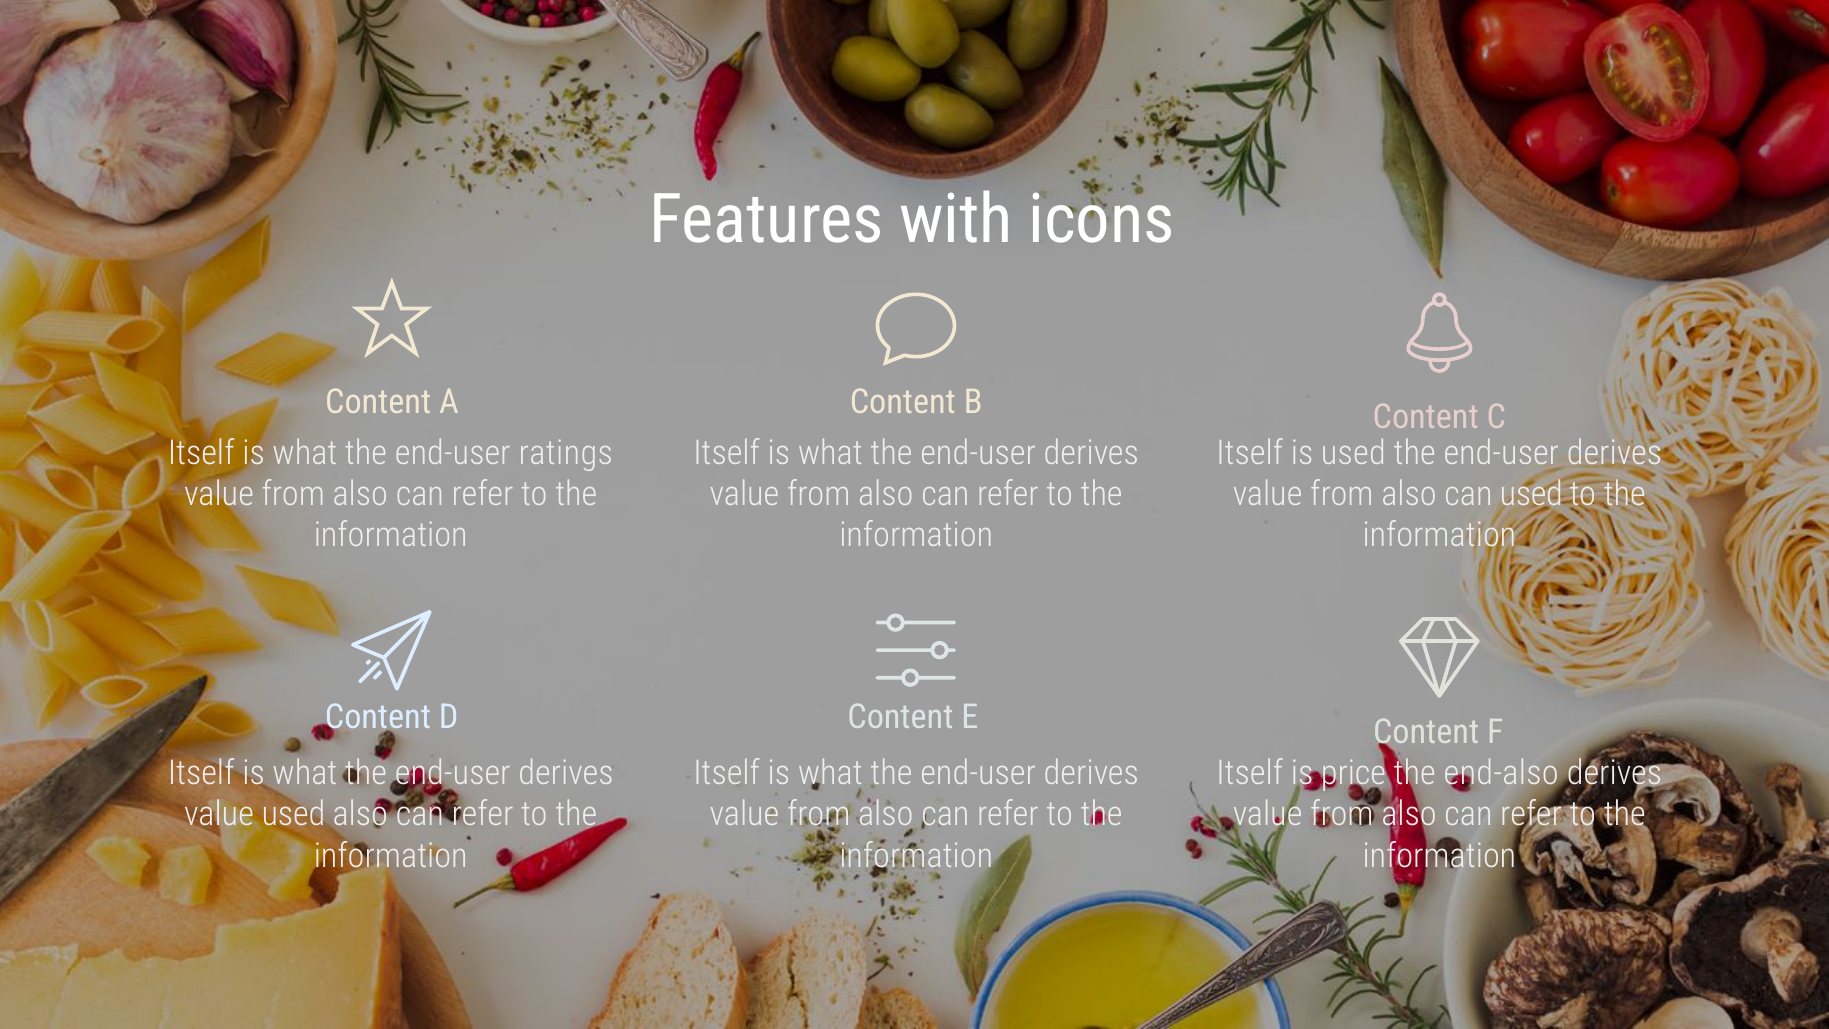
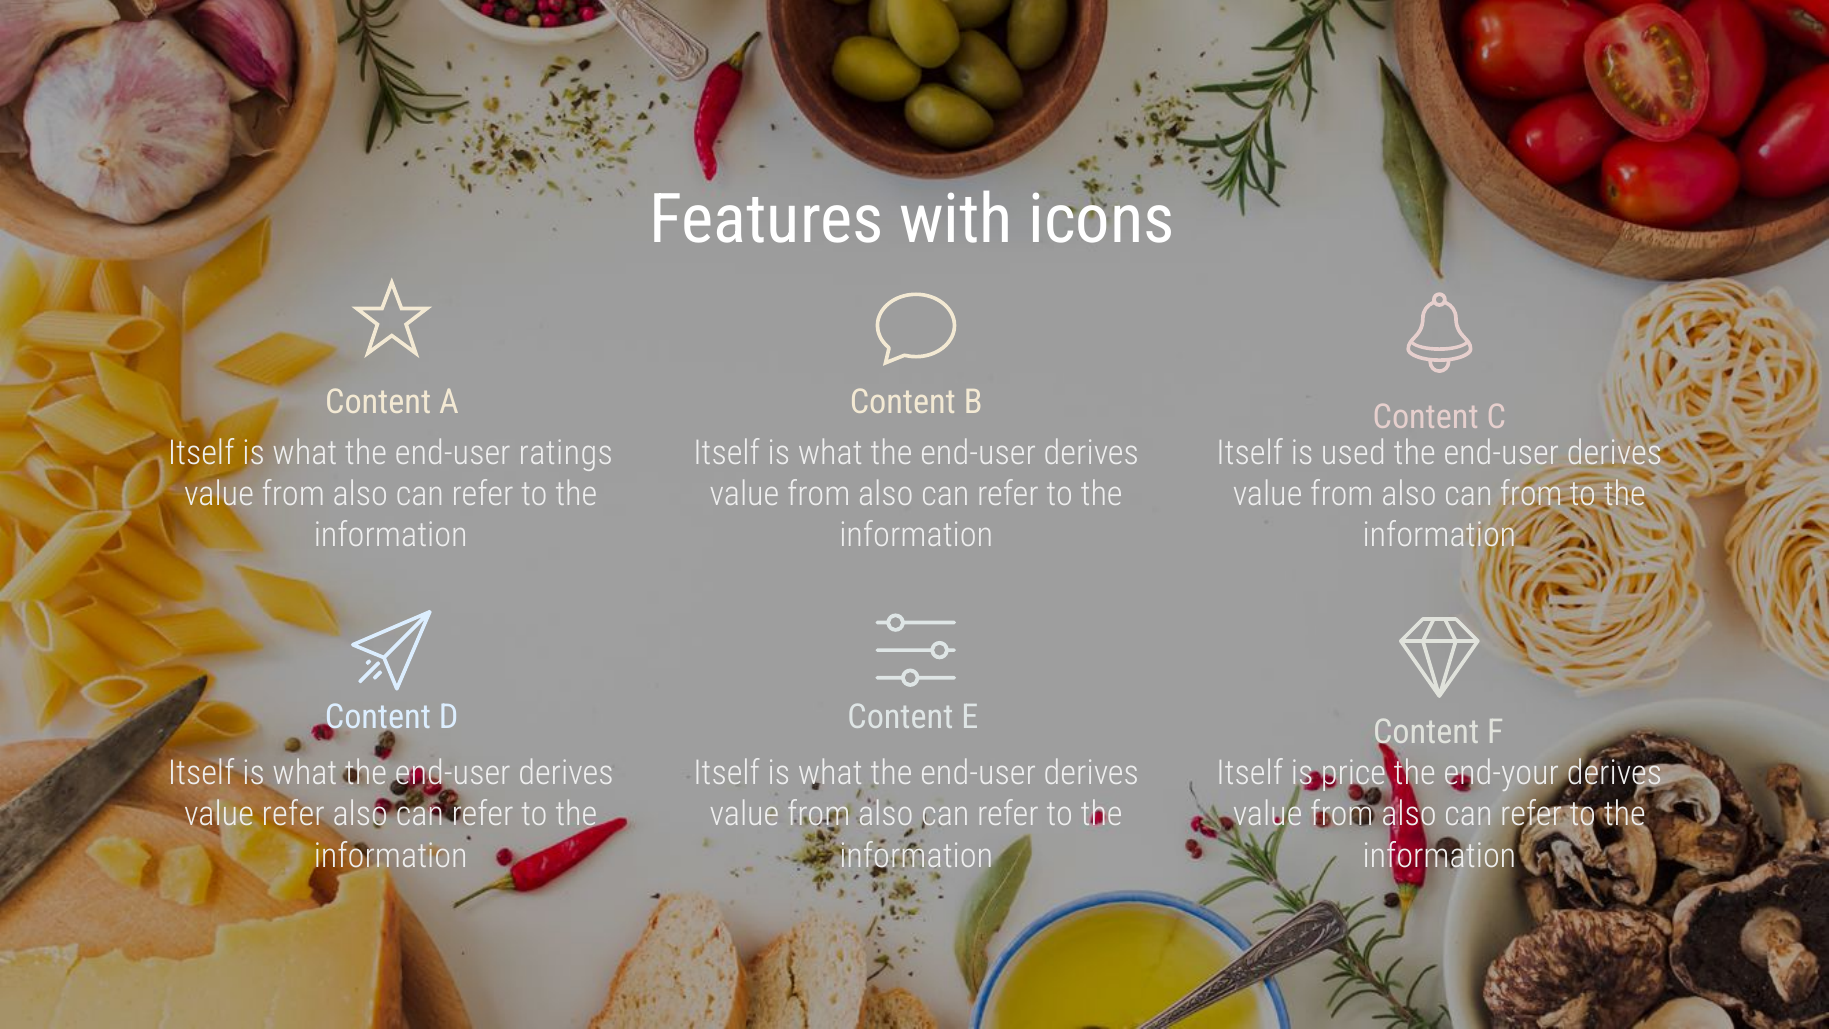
can used: used -> from (1531, 494)
end-also: end-also -> end-your (1501, 773)
value used: used -> refer (293, 814)
